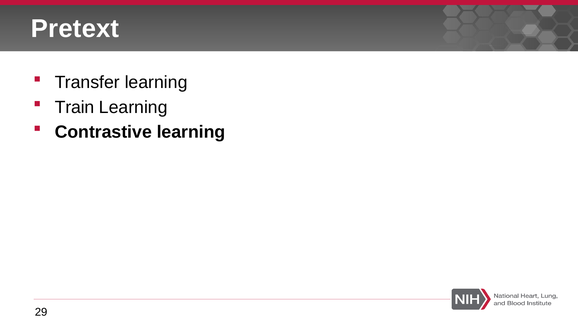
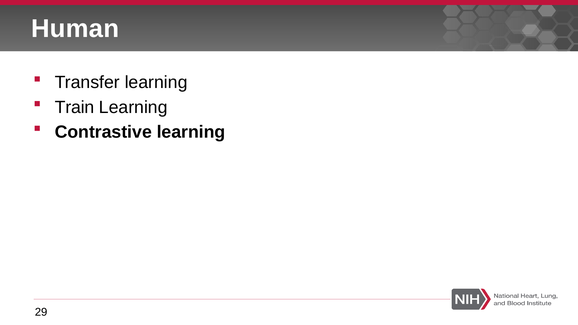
Pretext: Pretext -> Human (75, 29)
